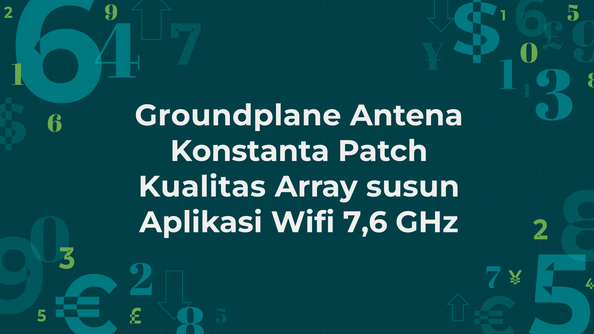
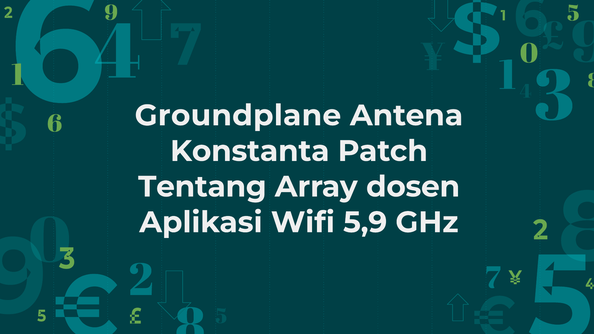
Kualitas: Kualitas -> Tentang (202, 187)
susun: susun -> dosen (413, 187)
7,6: 7,6 -> 5,9 (365, 222)
